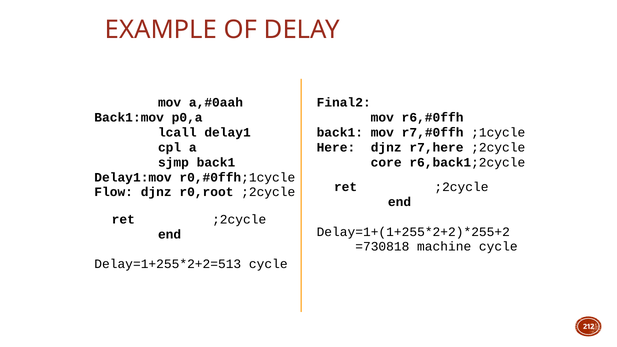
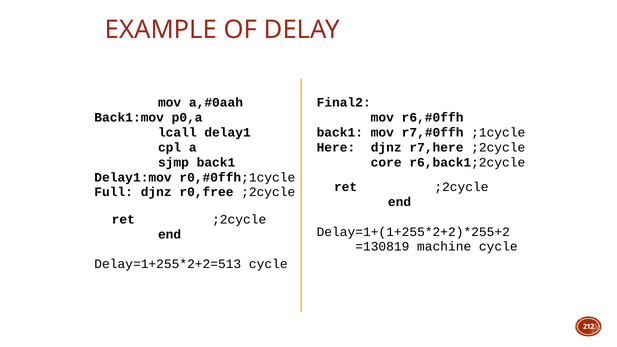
Flow: Flow -> Full (114, 192)
r0,root: r0,root -> r0,free (206, 192)
=730818: =730818 -> =130819 (382, 247)
